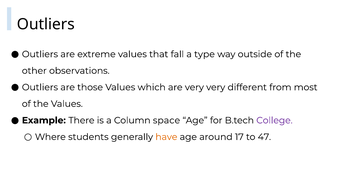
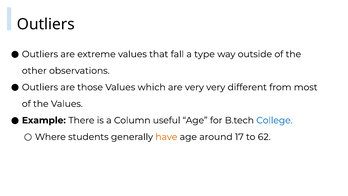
space: space -> useful (167, 120)
College colour: purple -> blue (274, 120)
47: 47 -> 62 (264, 137)
